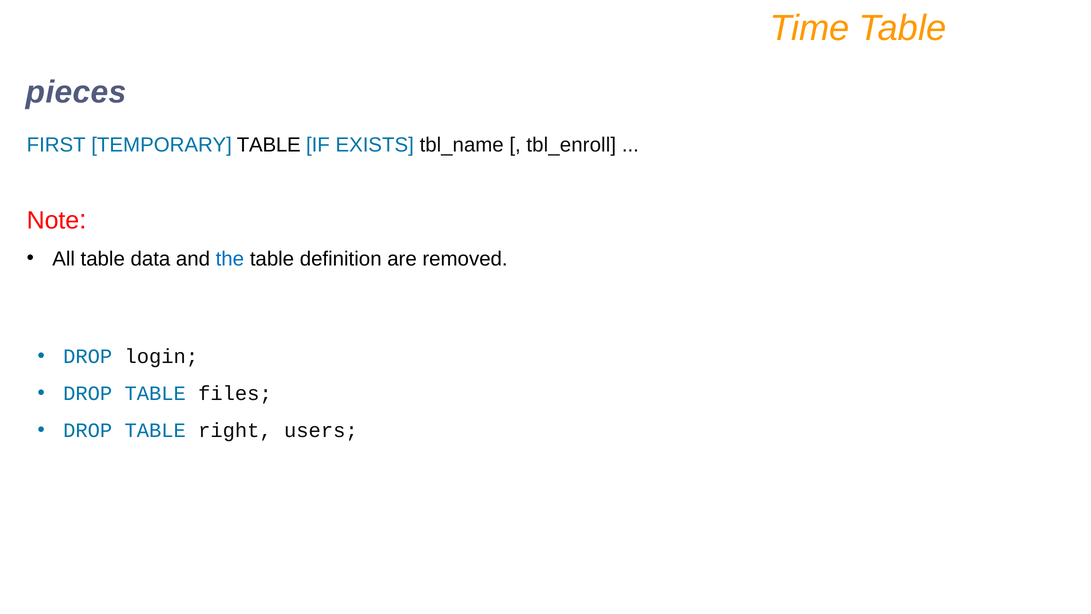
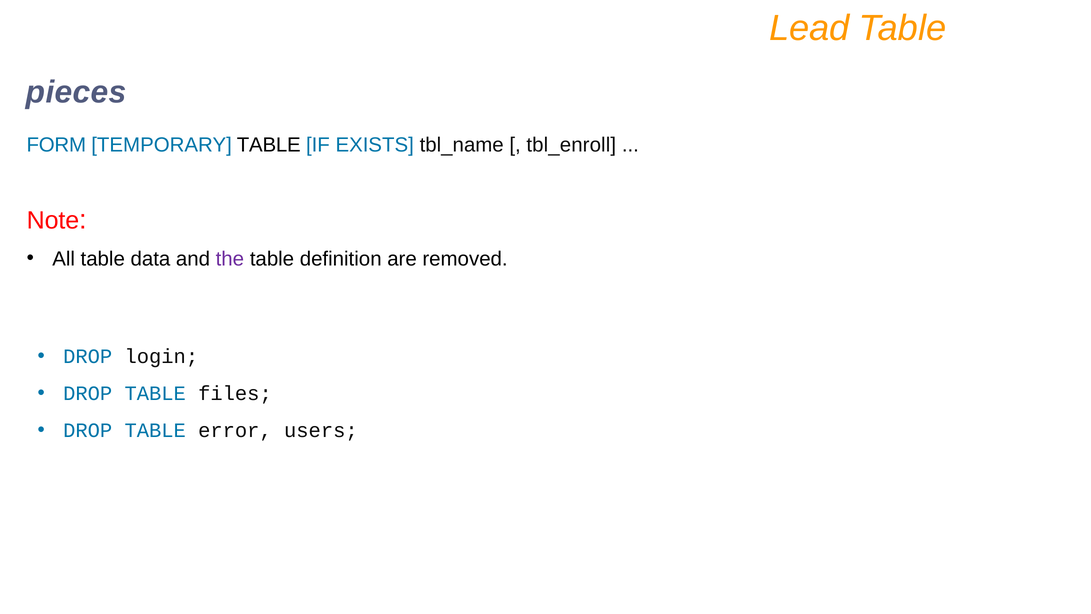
Time: Time -> Lead (809, 28)
FIRST: FIRST -> FORM (56, 145)
the colour: blue -> purple (230, 259)
right: right -> error (235, 430)
